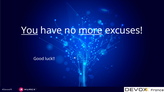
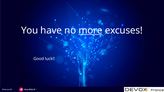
You underline: present -> none (30, 30)
